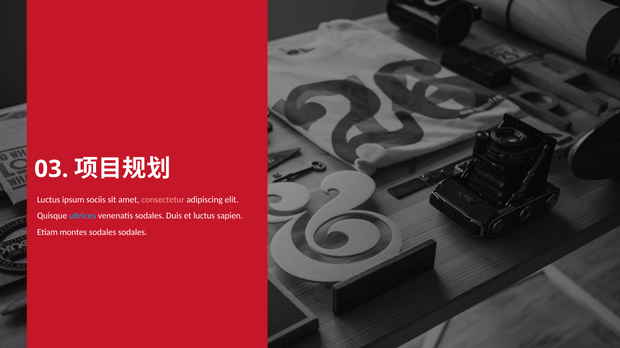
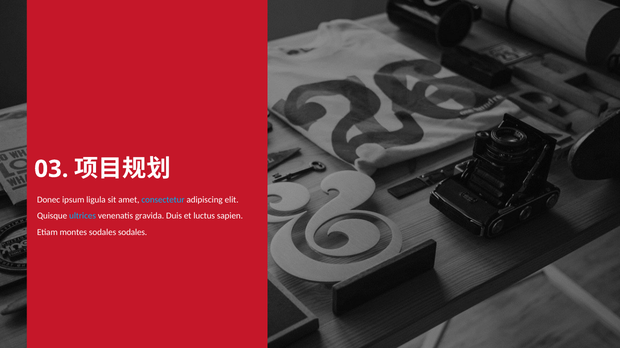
Luctus: Luctus -> Donec (49, 200)
sociis: sociis -> ligula (96, 200)
consectetur colour: pink -> light blue (163, 200)
venenatis sodales: sodales -> gravida (150, 216)
